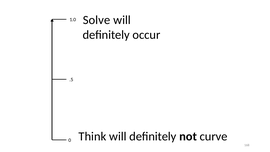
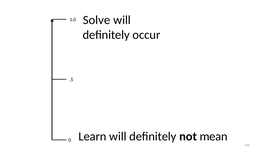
Think: Think -> Learn (92, 136)
curve: curve -> mean (214, 136)
